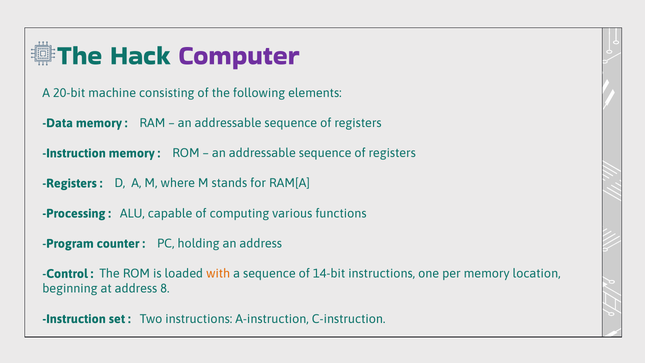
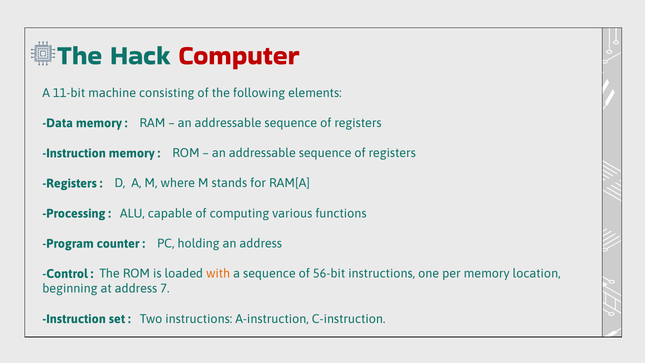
Computer colour: purple -> red (239, 56)
20-bit: 20-bit -> 11-bit (69, 93)
14-bit: 14-bit -> 56-bit (329, 274)
8: 8 -> 7 (165, 289)
